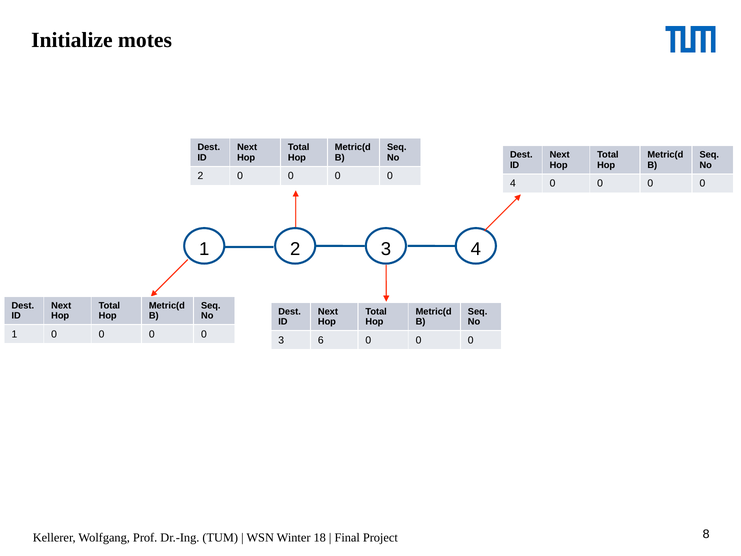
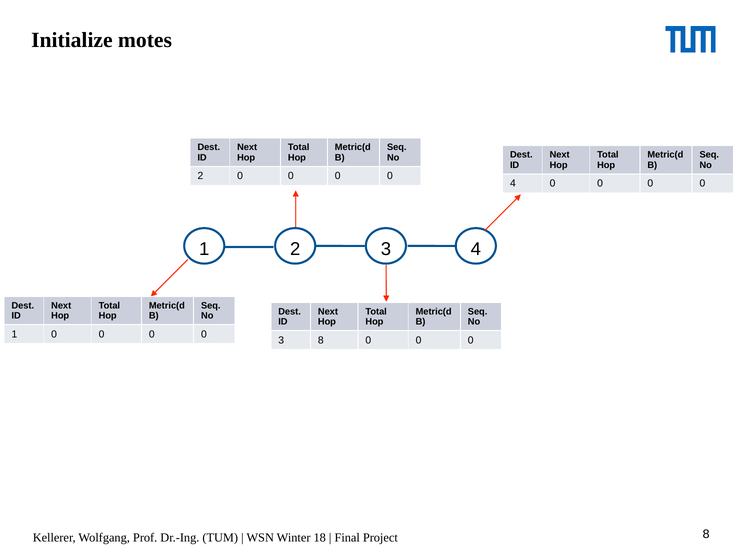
3 6: 6 -> 8 (321, 340)
